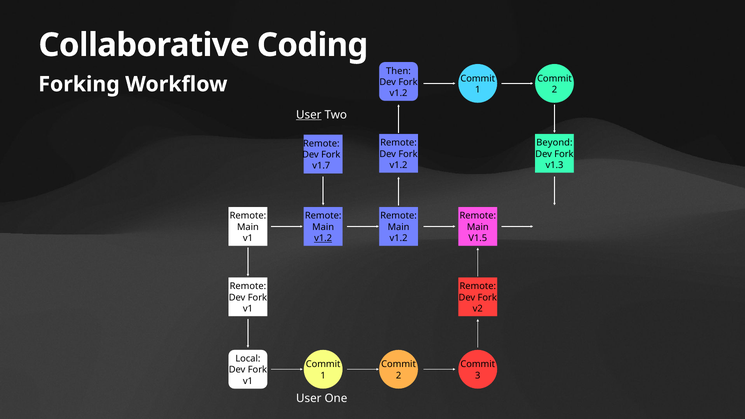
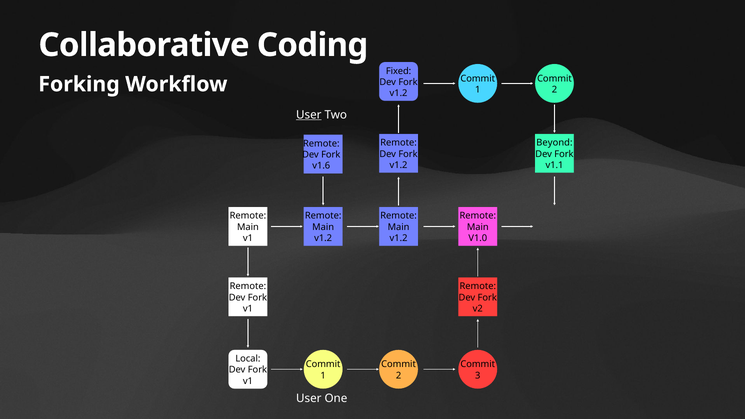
Then: Then -> Fixed (399, 71)
v1.3: v1.3 -> v1.1 (554, 165)
v1.7: v1.7 -> v1.6 (321, 166)
v1.2 underline: present -> none (323, 238)
V1.5: V1.5 -> V1.0 (478, 238)
